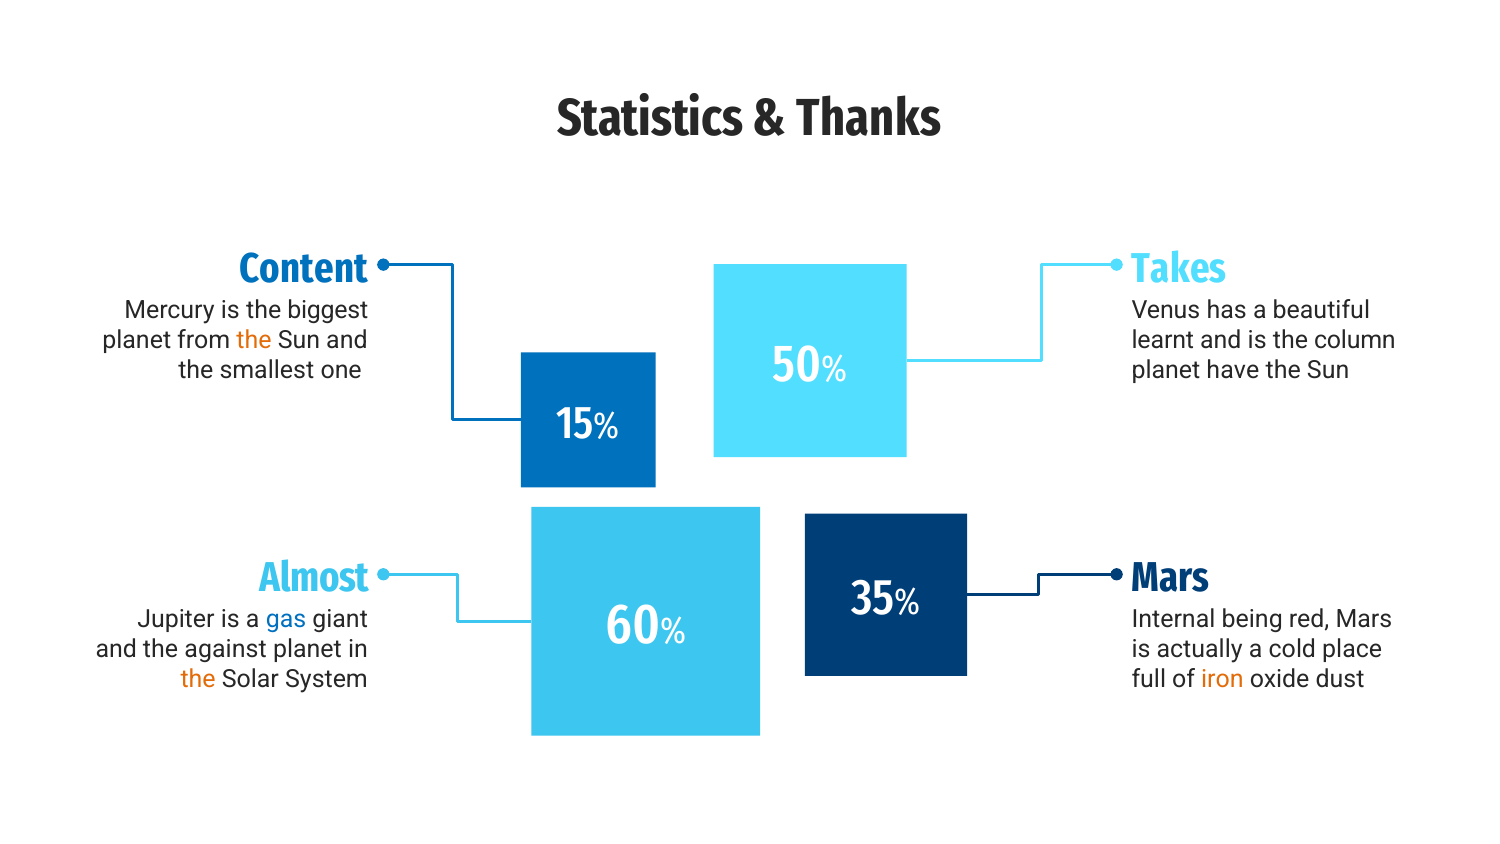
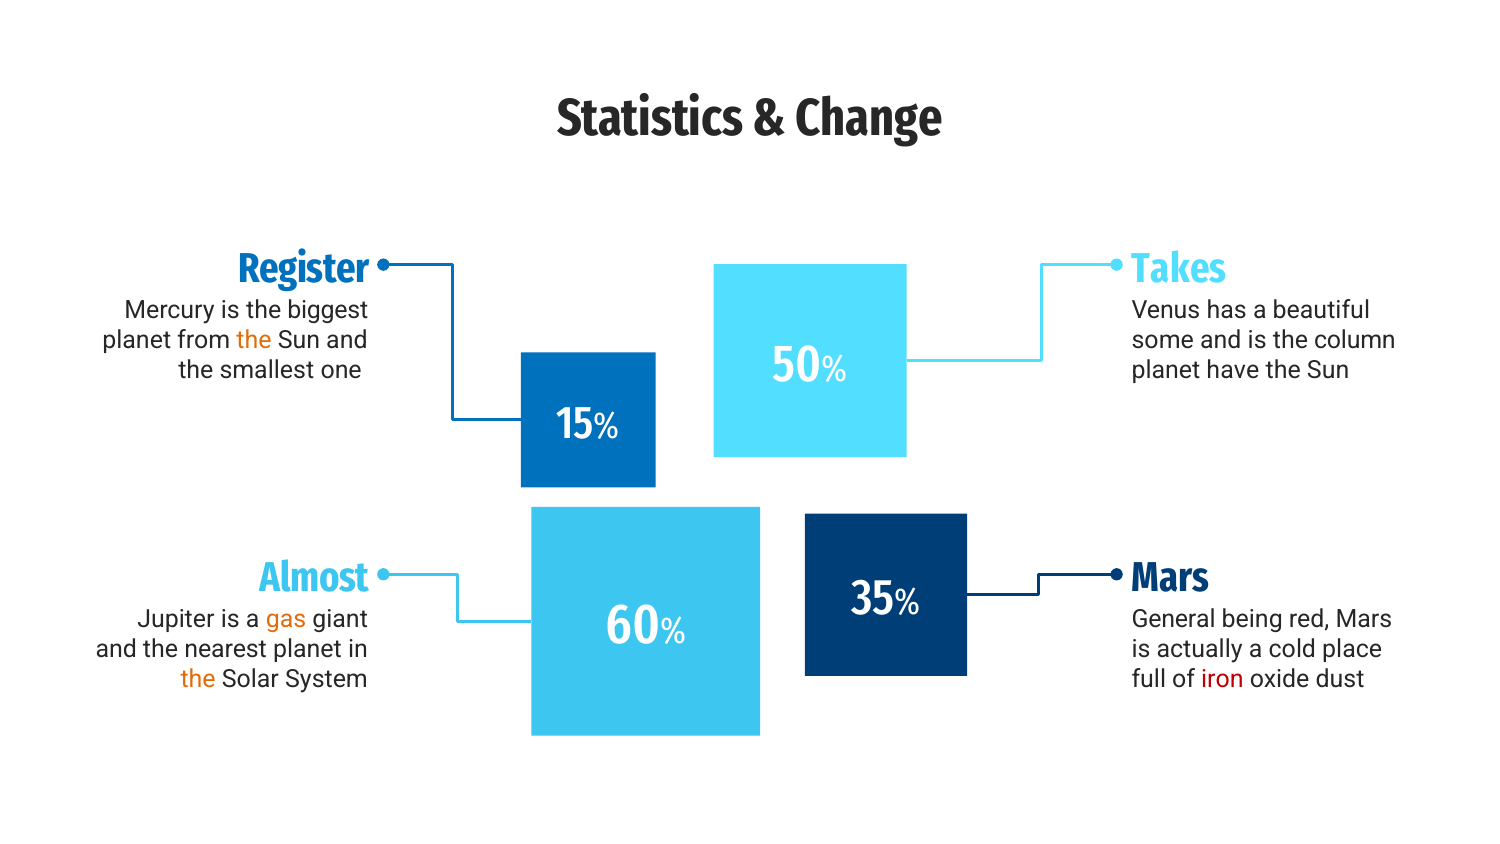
Thanks: Thanks -> Change (869, 118)
Content: Content -> Register (304, 268)
learnt: learnt -> some (1163, 340)
gas colour: blue -> orange (286, 620)
Internal: Internal -> General (1174, 620)
against: against -> nearest (226, 650)
iron colour: orange -> red (1222, 680)
